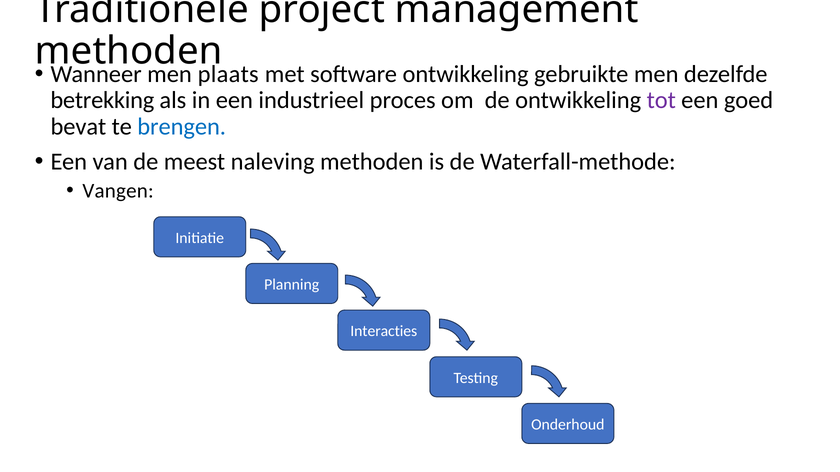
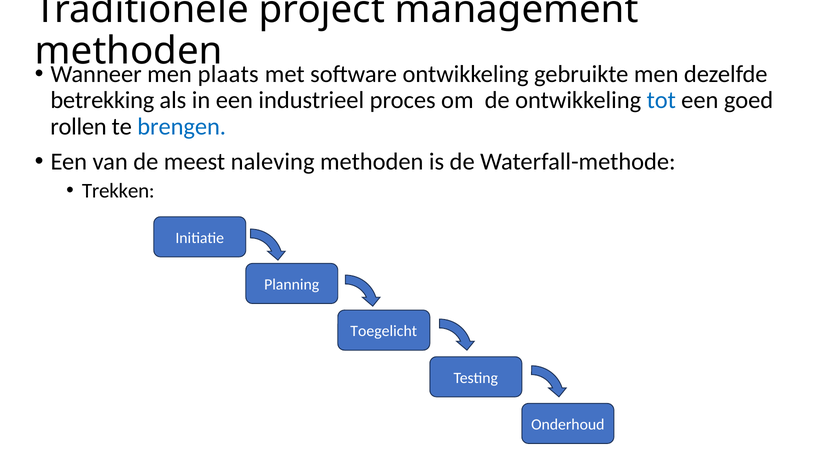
tot colour: purple -> blue (661, 100)
bevat: bevat -> rollen (78, 127)
Vangen: Vangen -> Trekken (118, 191)
Interacties: Interacties -> Toegelicht (384, 332)
